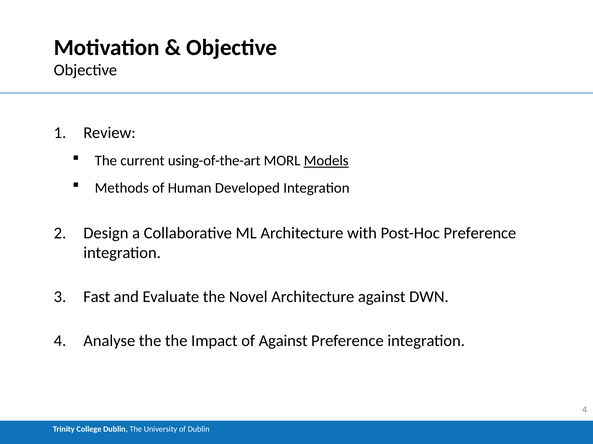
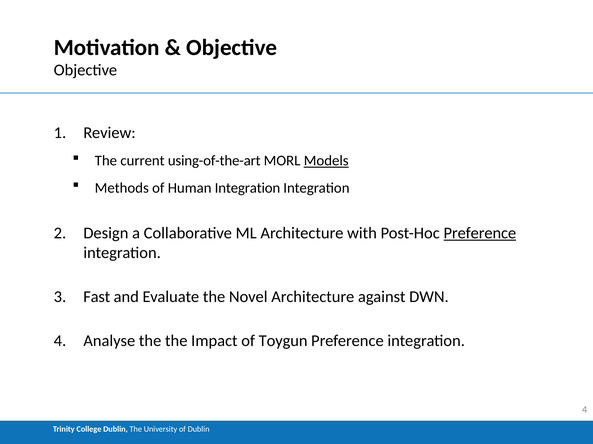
Human Developed: Developed -> Integration (248, 188)
Preference underline: none -> present (480, 233)
of Against: Against -> Toygun (283, 341)
